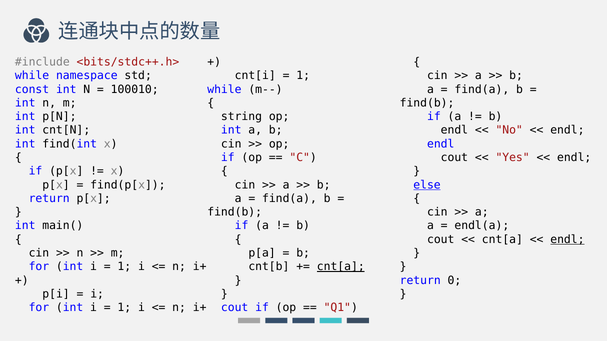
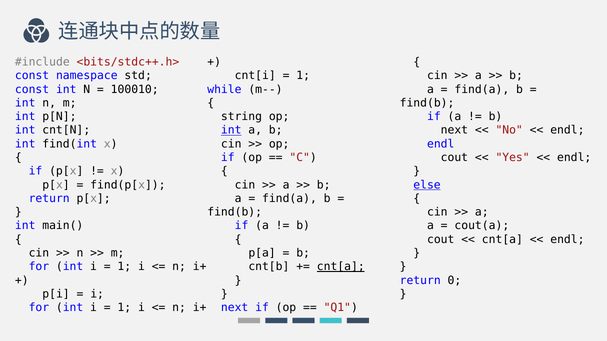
while: while -> const (32, 76)
int underline: none -> present (231, 130)
endl: endl -> next (454, 130)
endl(a: endl(a -> cout(a (482, 226)
endl underline: present -> none (567, 240)
cout: cout -> next (235, 308)
